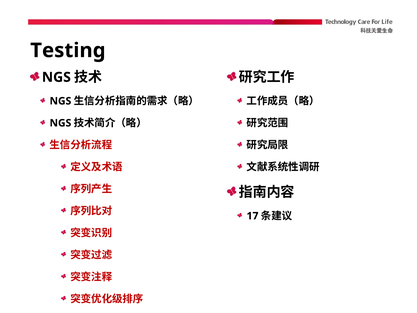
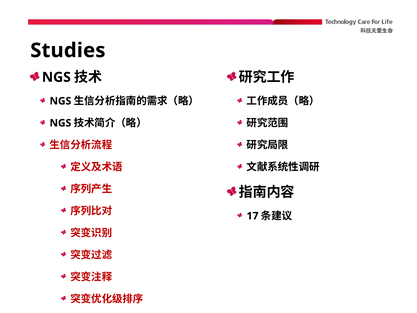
Testing: Testing -> Studies (68, 50)
